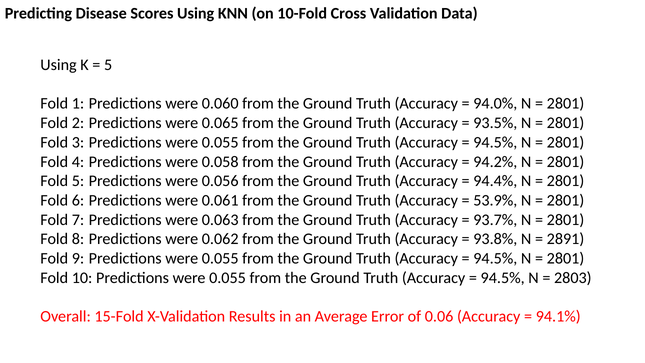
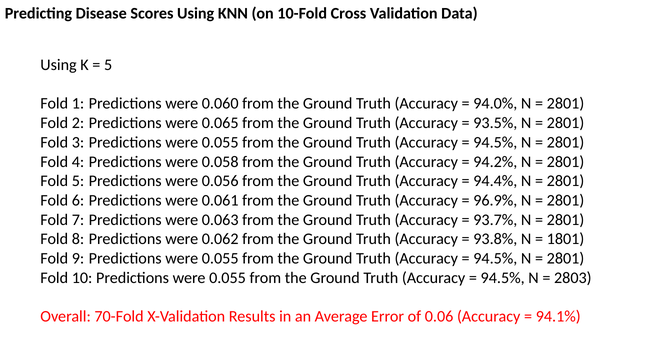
53.9%: 53.9% -> 96.9% (495, 200)
2891: 2891 -> 1801 (566, 239)
15-Fold: 15-Fold -> 70-Fold (119, 316)
